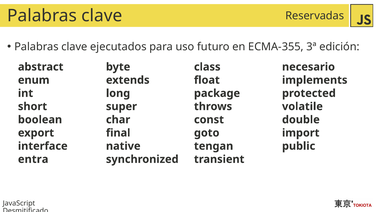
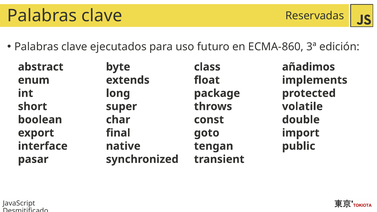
ECMA-355: ECMA-355 -> ECMA-860 (276, 47)
necesario: necesario -> añadimos (309, 67)
entra: entra -> pasar (33, 159)
